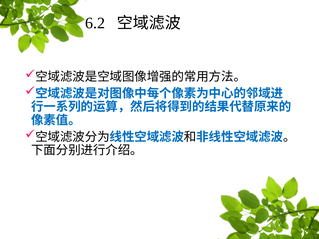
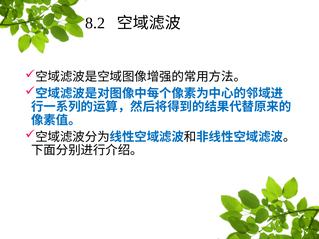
6.2: 6.2 -> 8.2 (95, 23)
